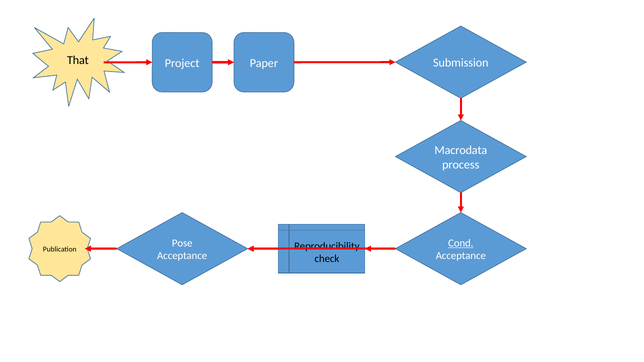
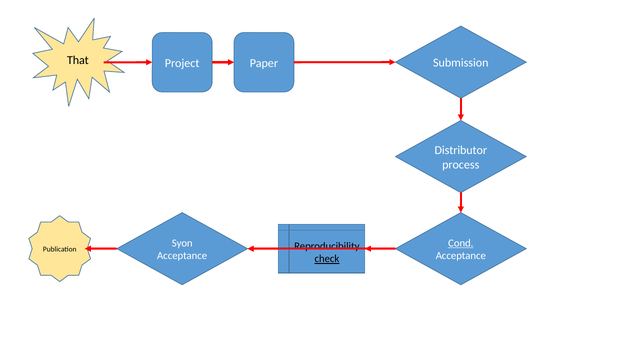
Macrodata: Macrodata -> Distributor (461, 150)
Pose: Pose -> Syon (182, 243)
check underline: none -> present (327, 259)
